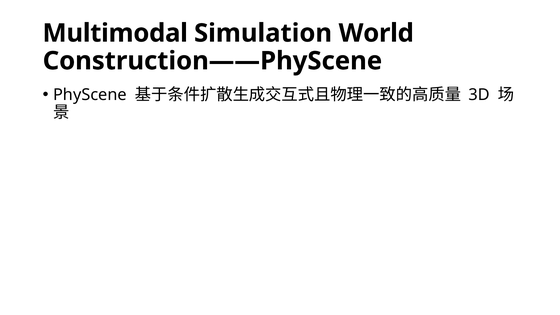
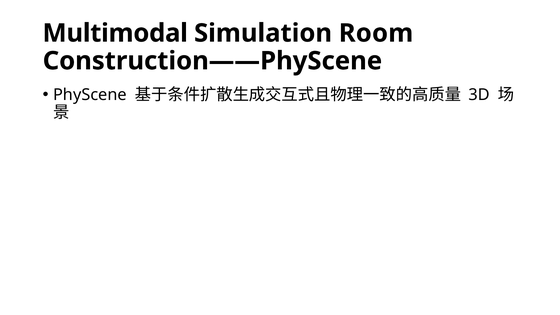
World: World -> Room (376, 33)
